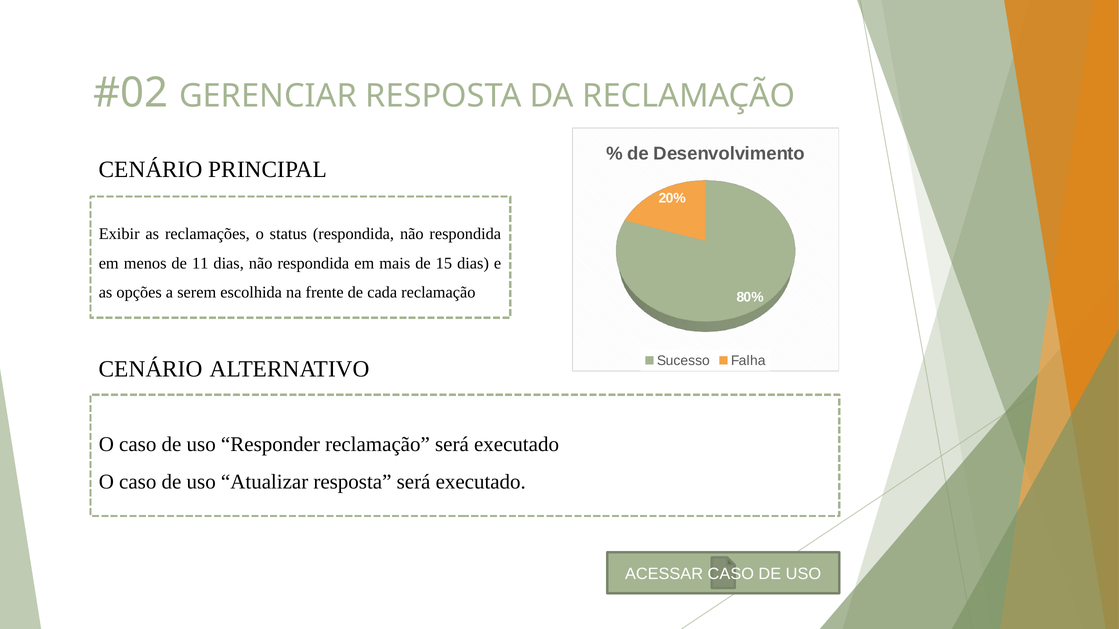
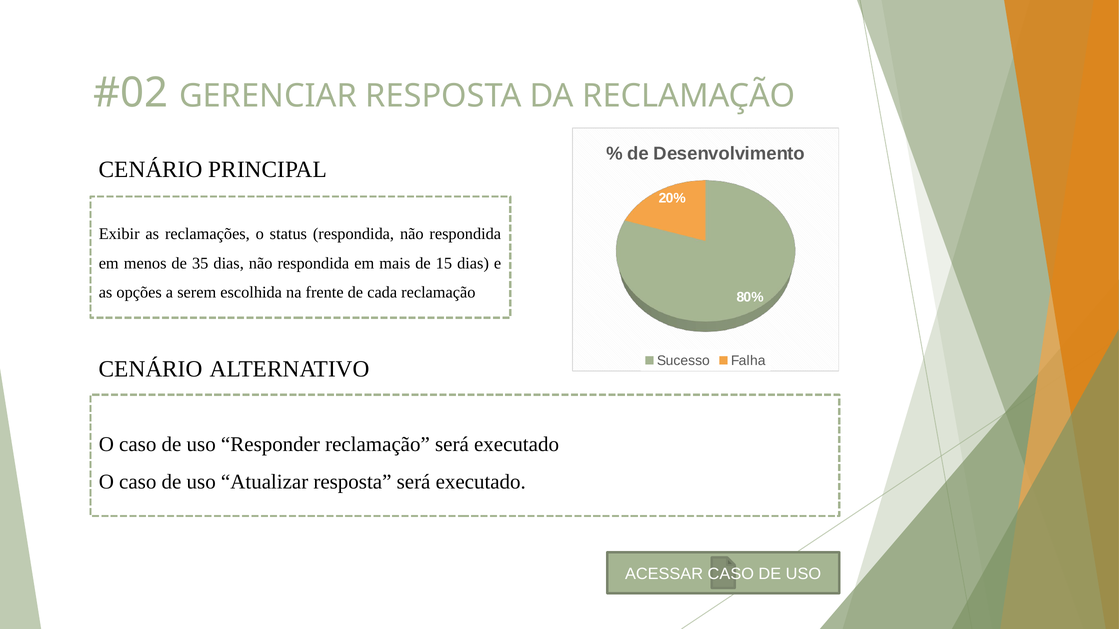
11: 11 -> 35 (200, 263)
